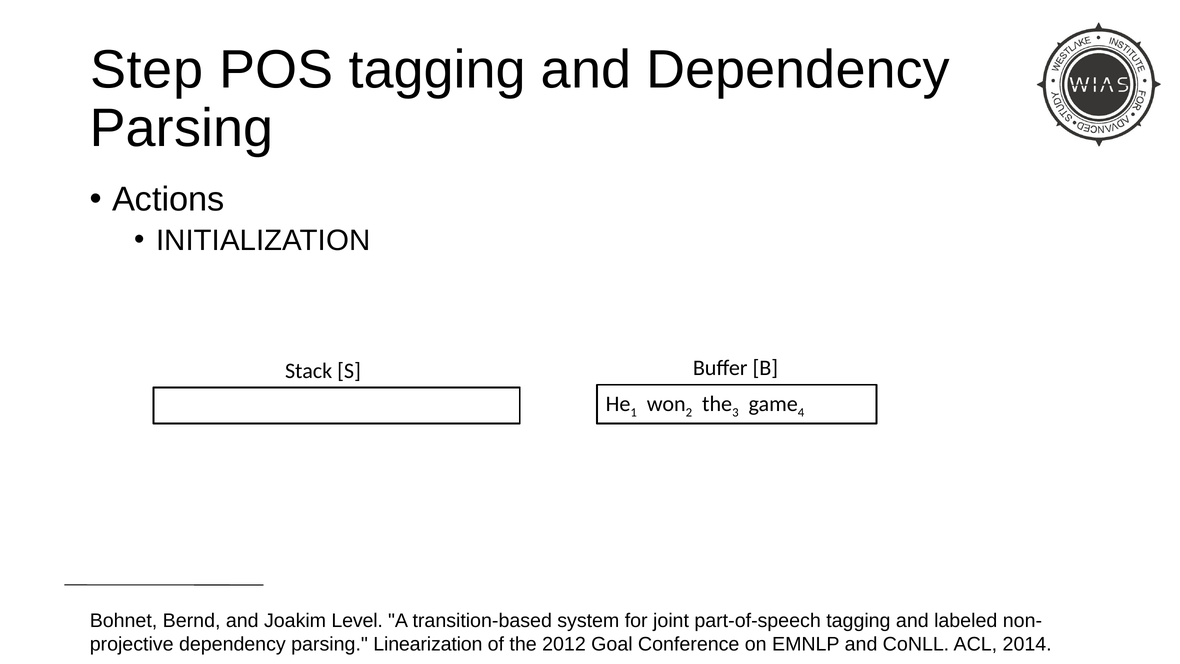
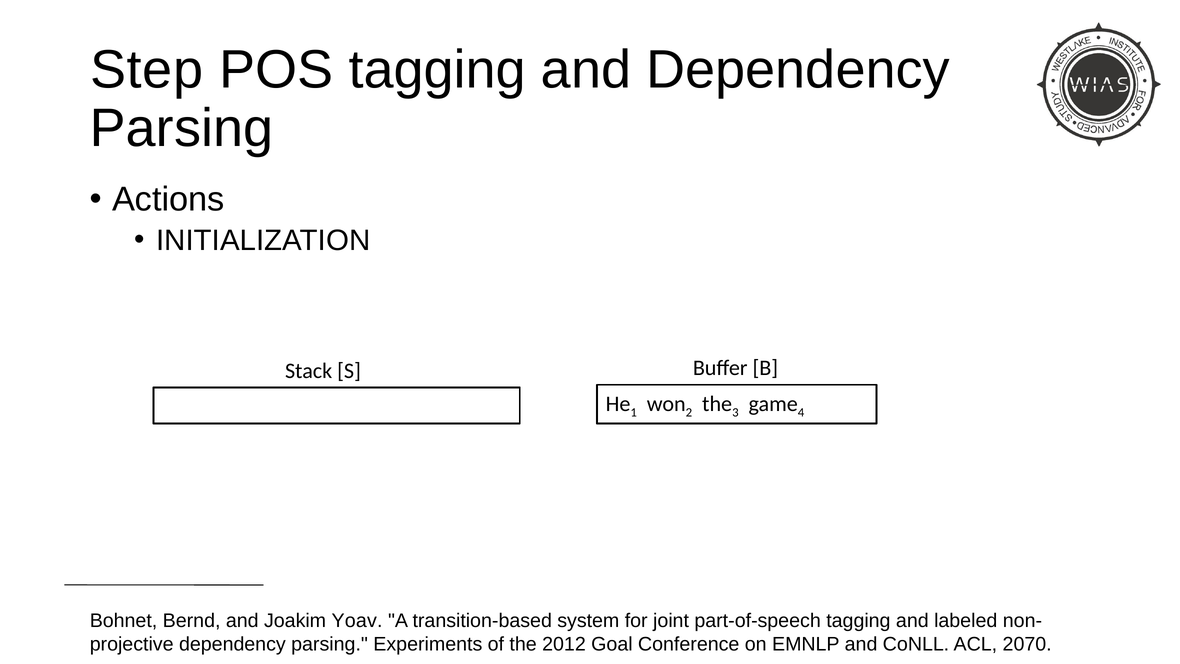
Level: Level -> Yoav (357, 620)
Linearization: Linearization -> Experiments (428, 644)
2014: 2014 -> 2070 (1027, 644)
